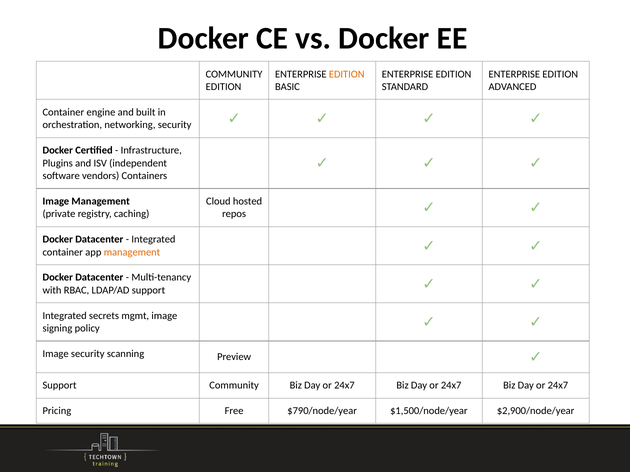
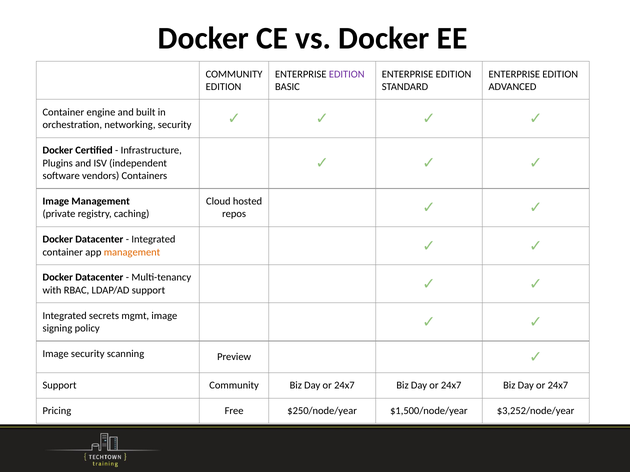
EDITION colour: orange -> purple (347, 74)
$790/node/year: $790/node/year -> $250/node/year (322, 411)
$2,900/node/year: $2,900/node/year -> $3,252/node/year (536, 411)
